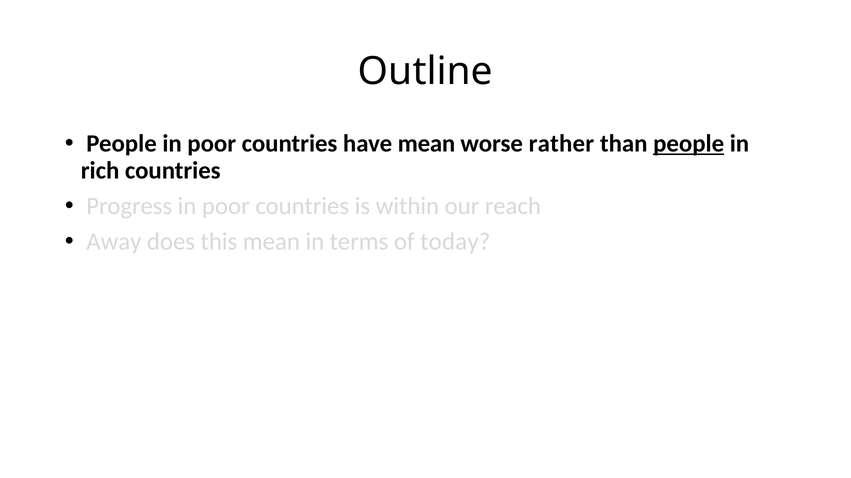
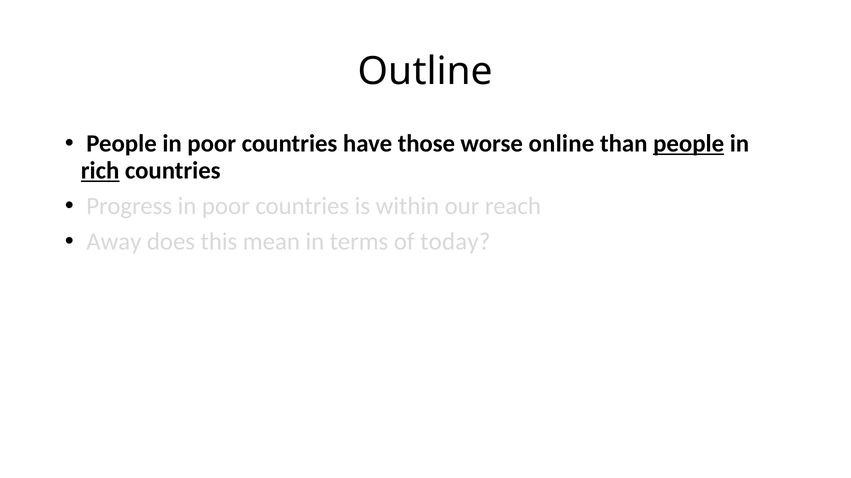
have mean: mean -> those (426, 144)
rather: rather -> online (561, 144)
rich underline: none -> present (100, 171)
